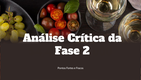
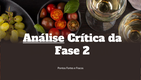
Análise underline: none -> present (44, 38)
